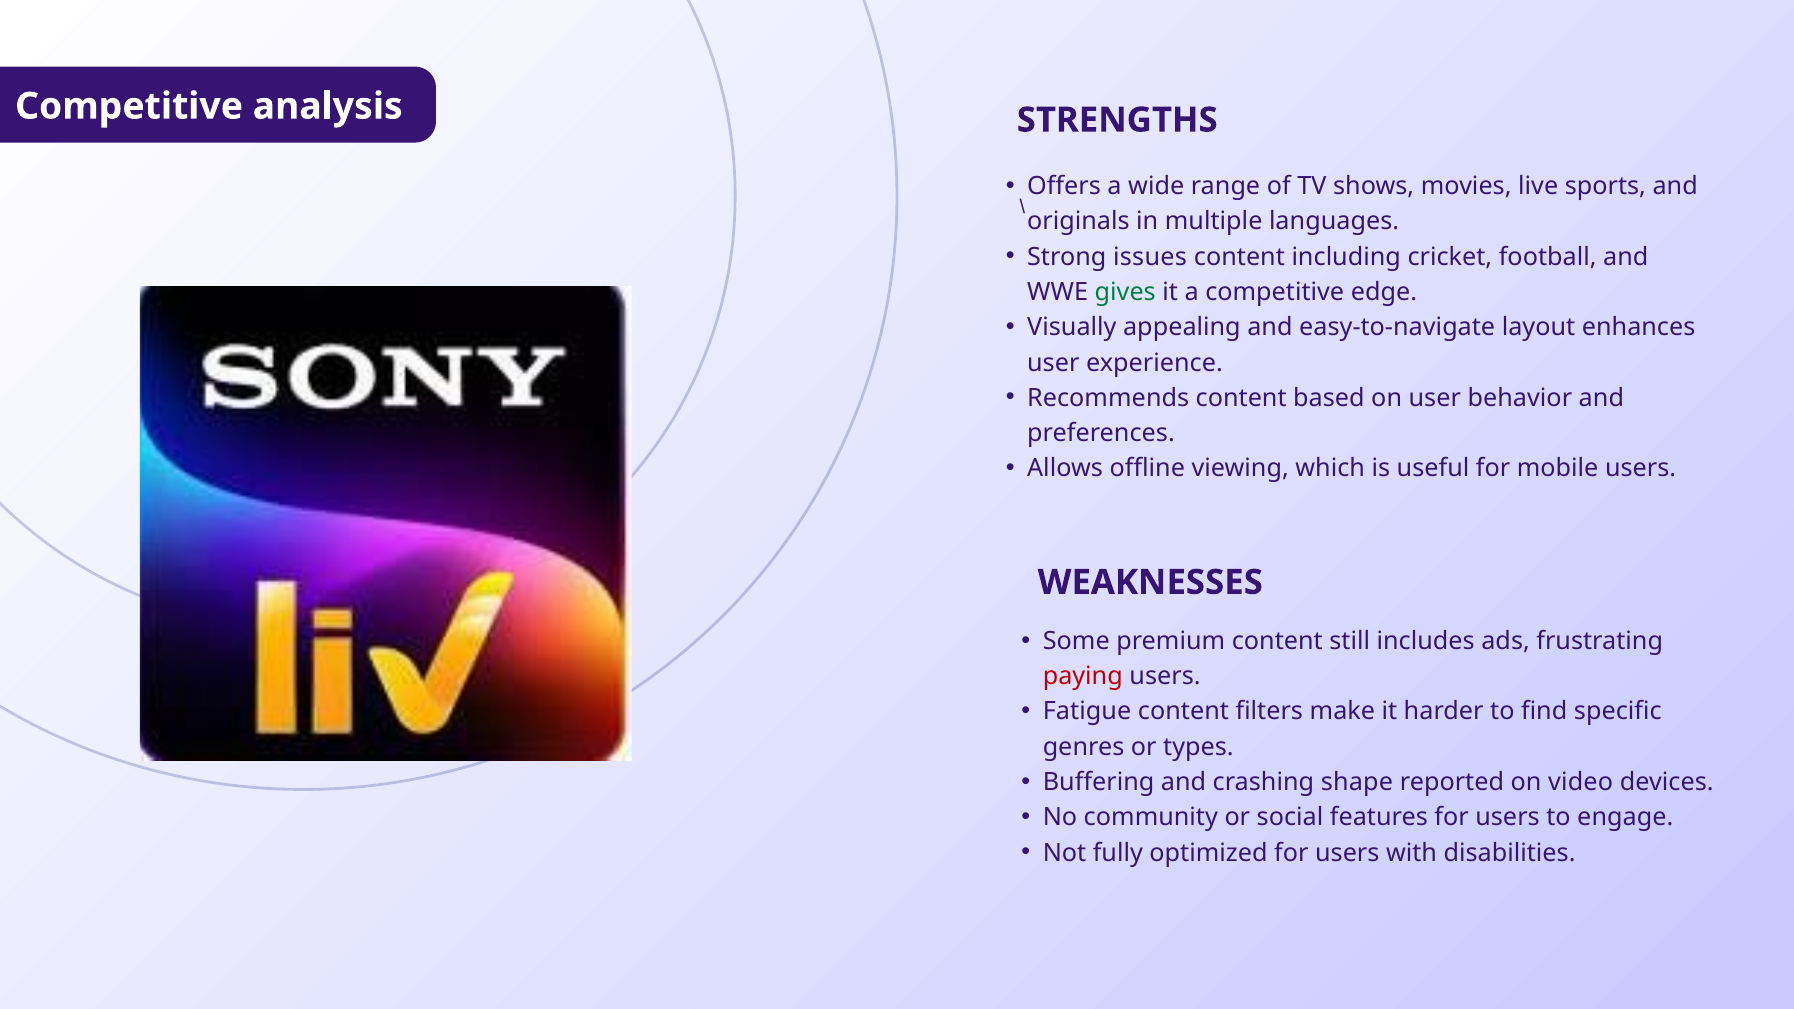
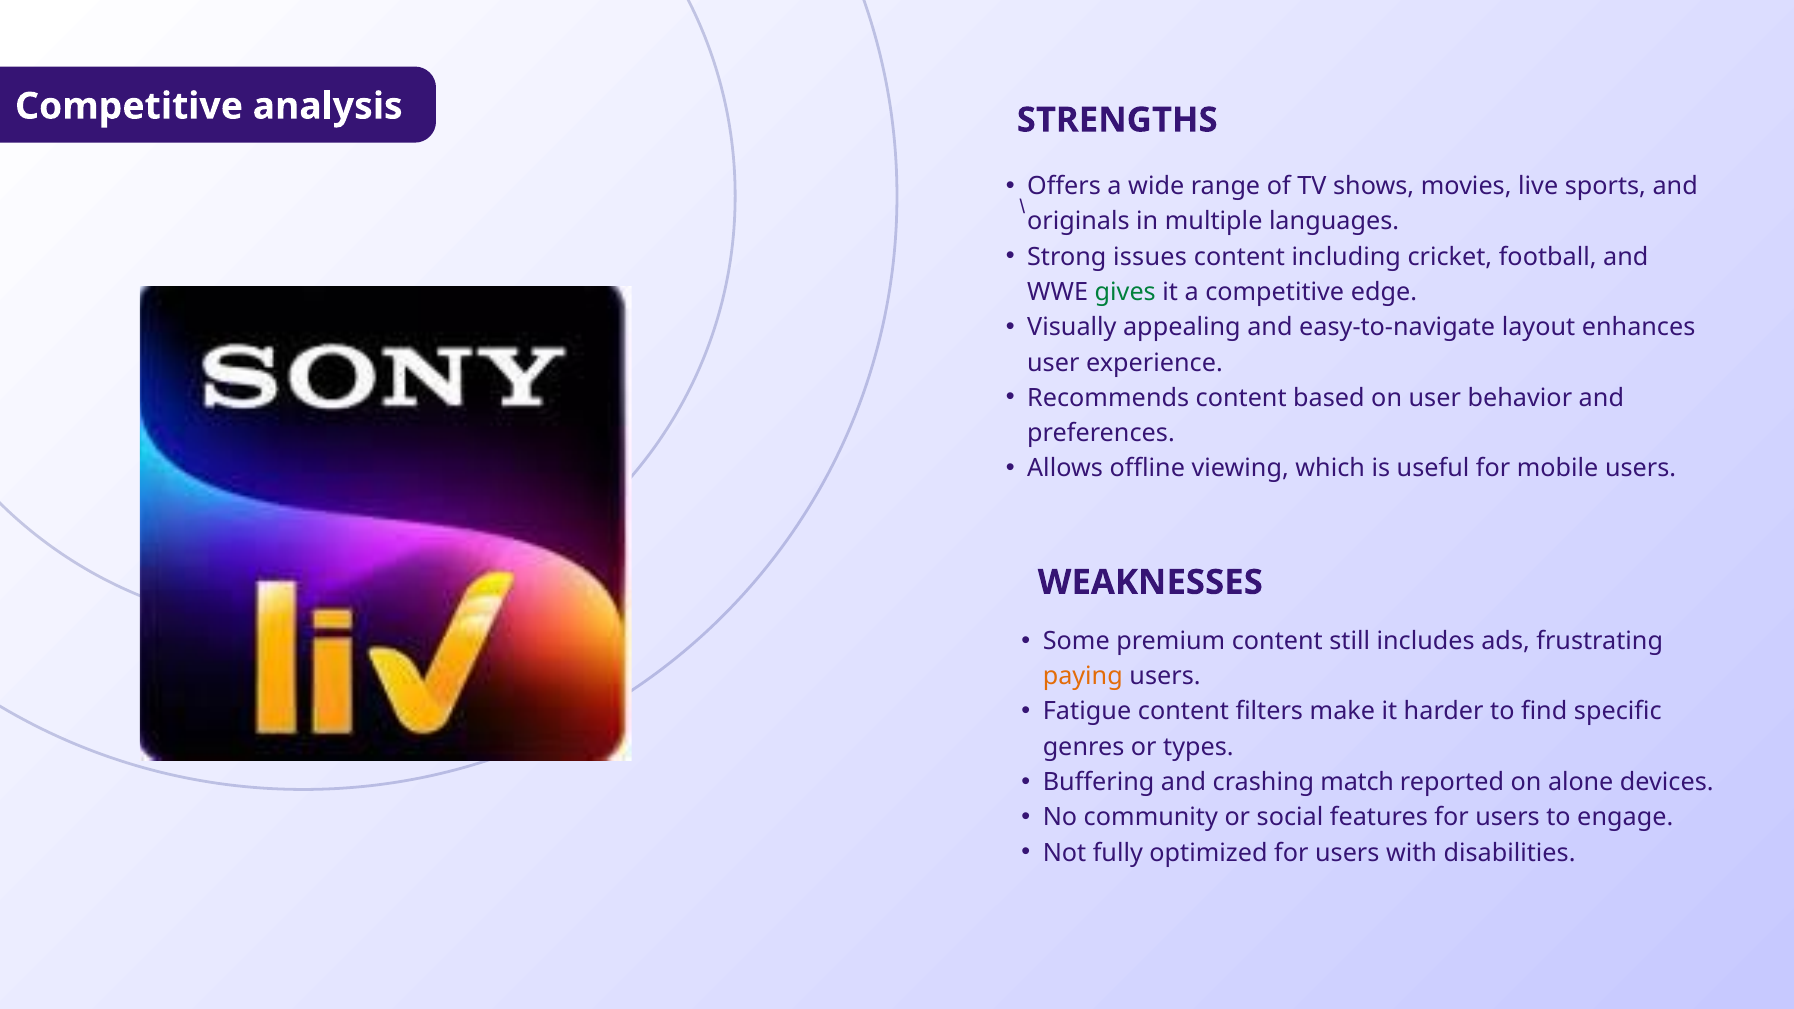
paying colour: red -> orange (1083, 676)
shape: shape -> match (1357, 782)
video: video -> alone (1581, 782)
